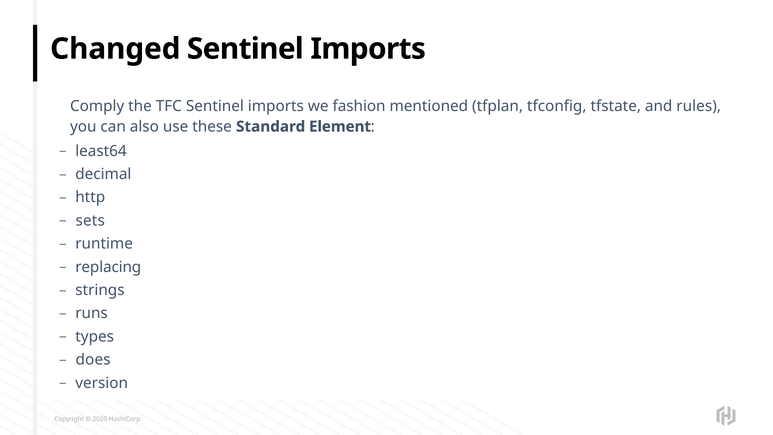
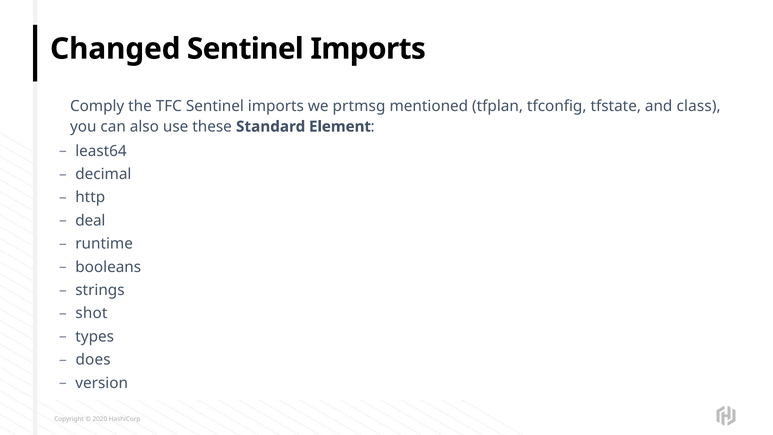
fashion: fashion -> prtmsg (359, 106)
rules: rules -> class (699, 106)
sets: sets -> deal (90, 221)
replacing: replacing -> booleans (108, 267)
runs: runs -> shot (91, 313)
